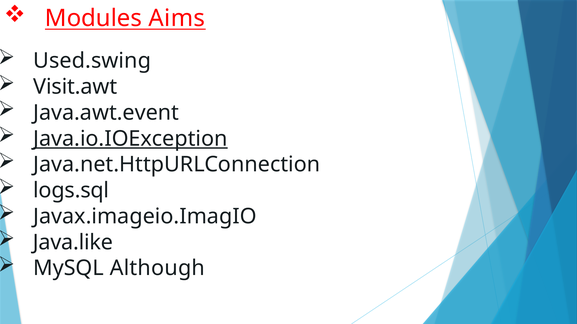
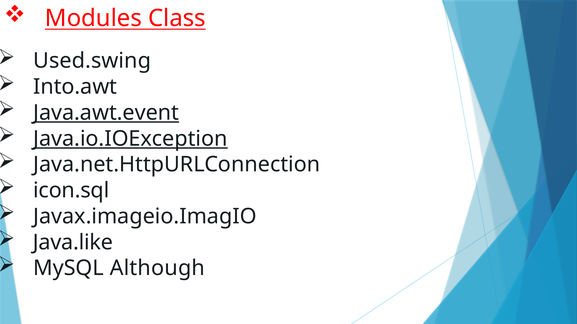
Aims: Aims -> Class (177, 18)
Visit.awt: Visit.awt -> Into.awt (75, 87)
Java.awt.event underline: none -> present (106, 113)
logs.sql: logs.sql -> icon.sql (71, 191)
